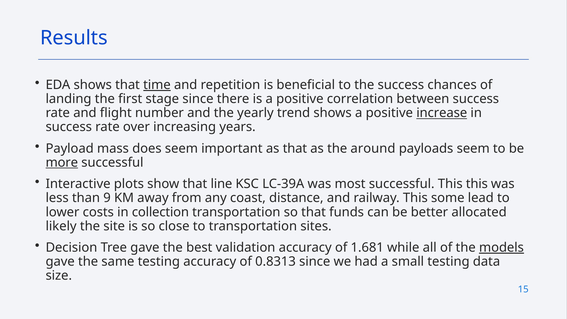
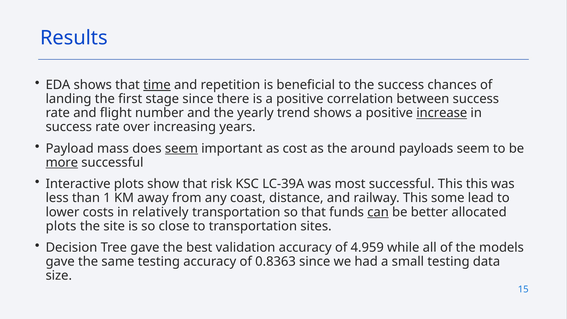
seem underline: none -> present (181, 148)
as that: that -> cost (295, 148)
line: line -> risk (221, 184)
9: 9 -> 1 (107, 198)
collection: collection -> relatively (160, 212)
can underline: none -> present (378, 212)
likely: likely -> plots (61, 226)
1.681: 1.681 -> 4.959 (367, 247)
models underline: present -> none (501, 247)
0.8313: 0.8313 -> 0.8363 (276, 262)
